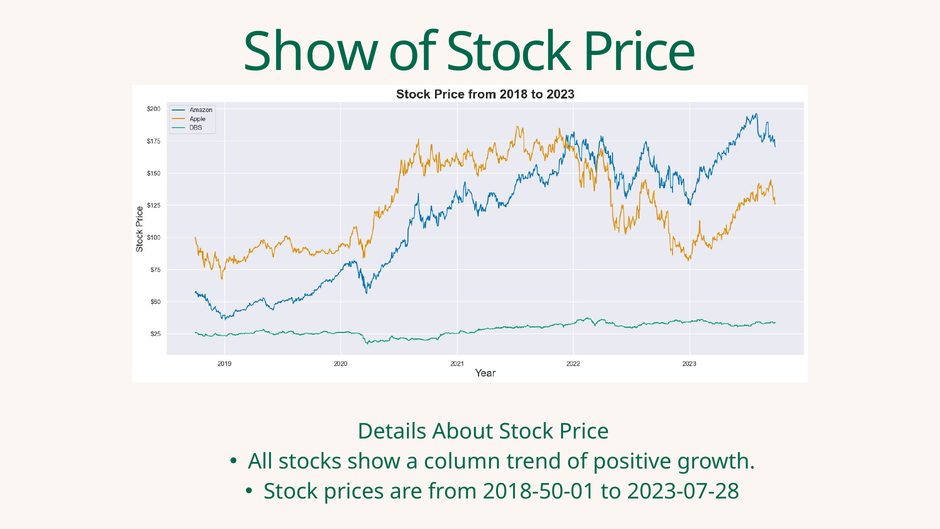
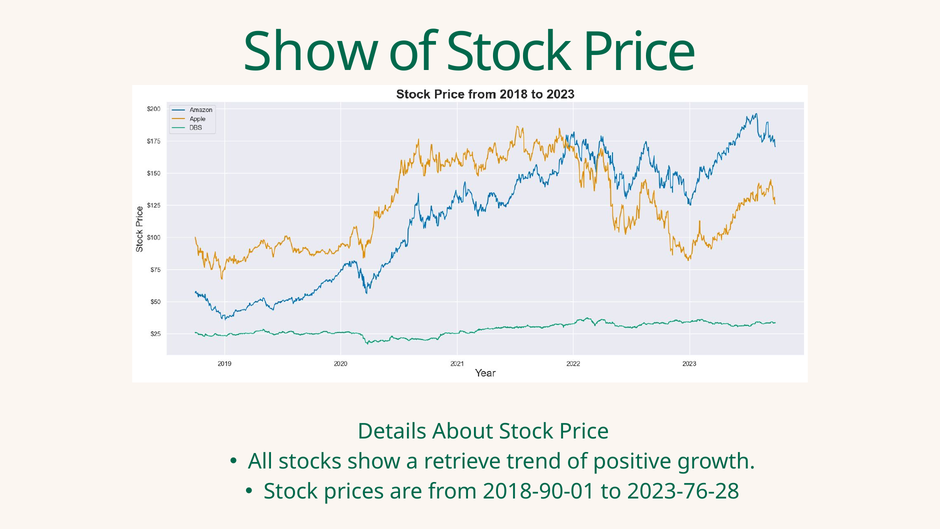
column: column -> retrieve (462, 461)
2018-50-01: 2018-50-01 -> 2018-90-01 (539, 492)
2023-07-28: 2023-07-28 -> 2023-76-28 (683, 492)
